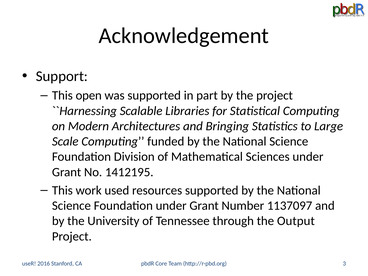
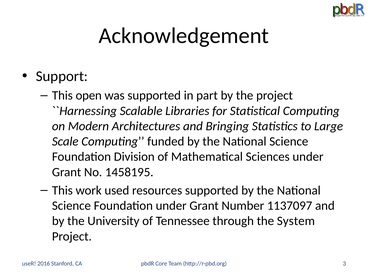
1412195: 1412195 -> 1458195 (129, 172)
Output: Output -> System (296, 221)
